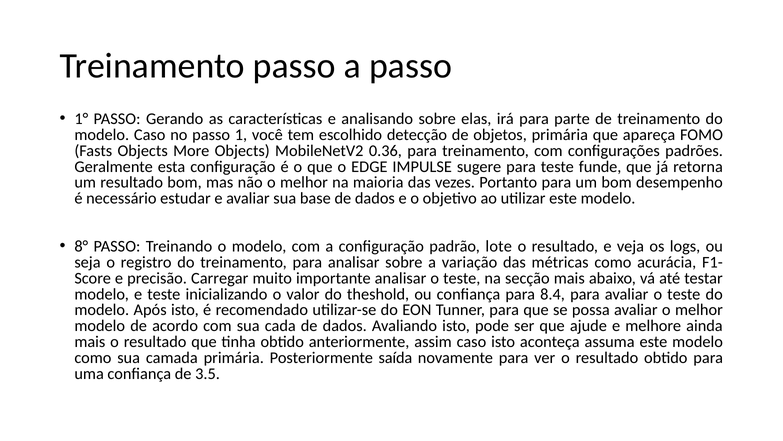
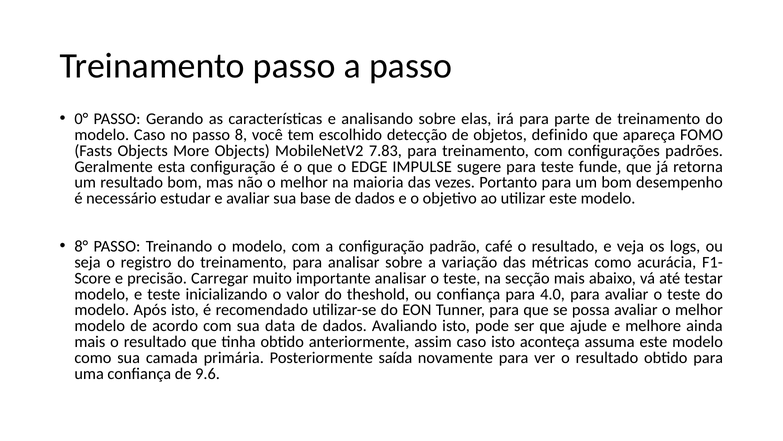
1°: 1° -> 0° (81, 119)
1: 1 -> 8 (241, 135)
objetos primária: primária -> definido (560, 135)
0.36: 0.36 -> 7.83 (385, 151)
lote: lote -> café (499, 246)
8.4: 8.4 -> 4.0 (553, 294)
cada: cada -> data (280, 326)
3.5: 3.5 -> 9.6 (208, 373)
